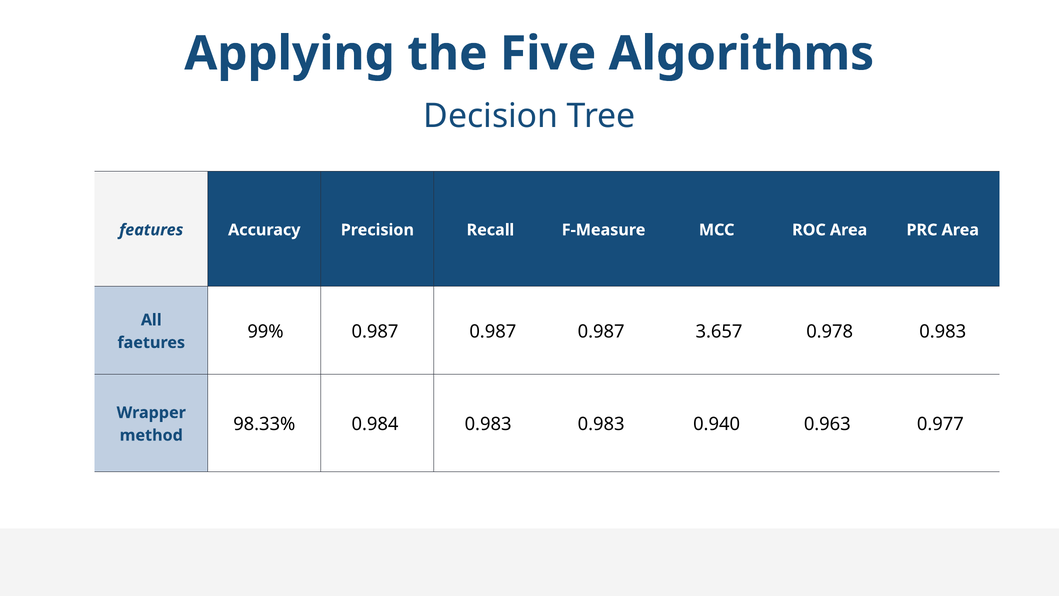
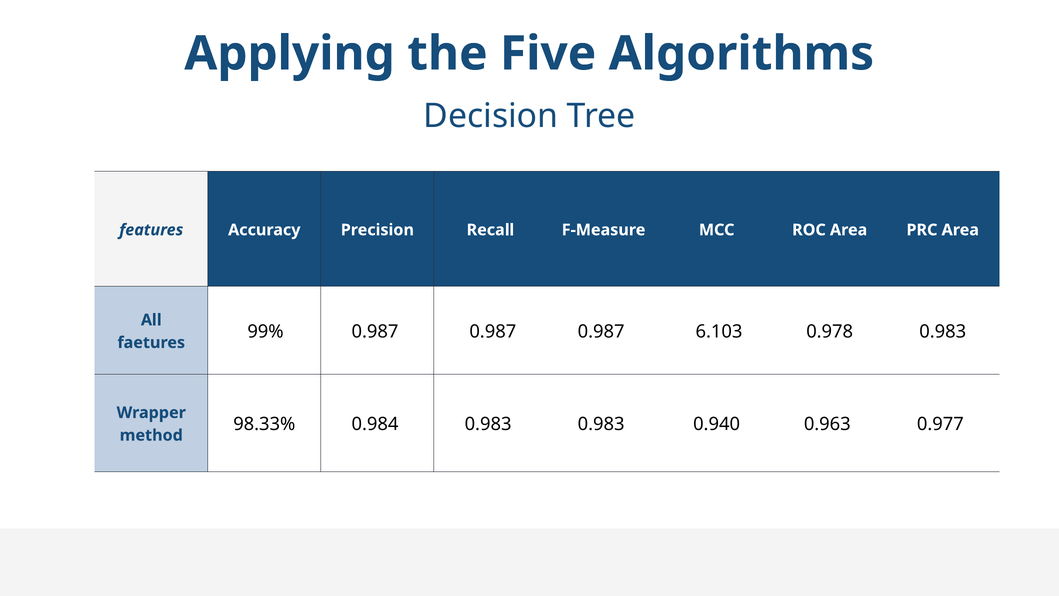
3.657: 3.657 -> 6.103 (719, 331)
